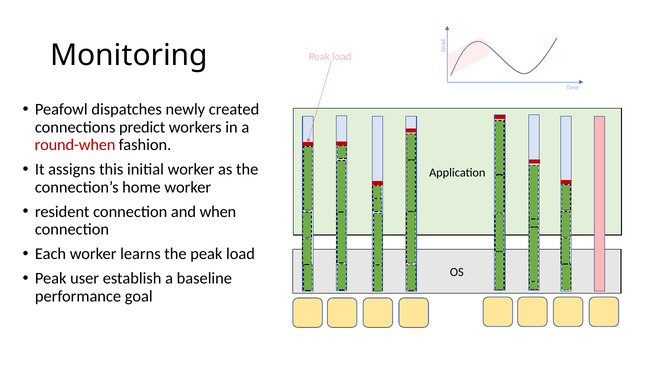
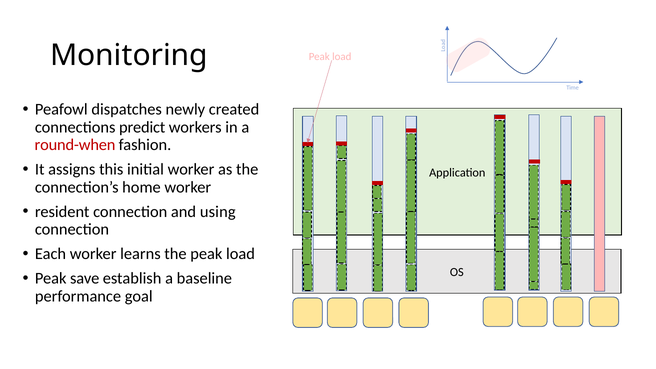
when: when -> using (218, 212)
user: user -> save (85, 278)
